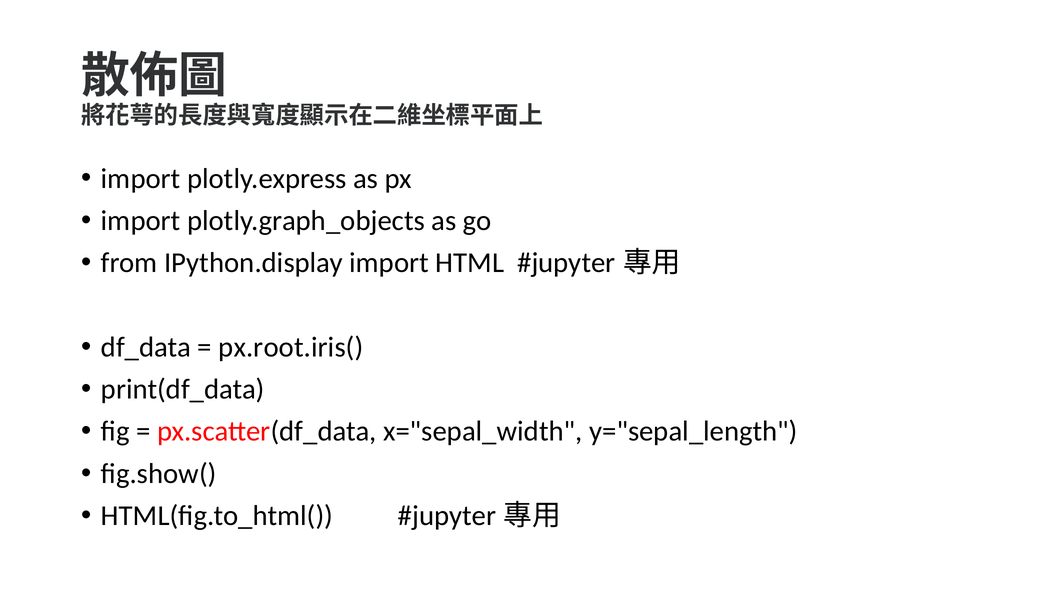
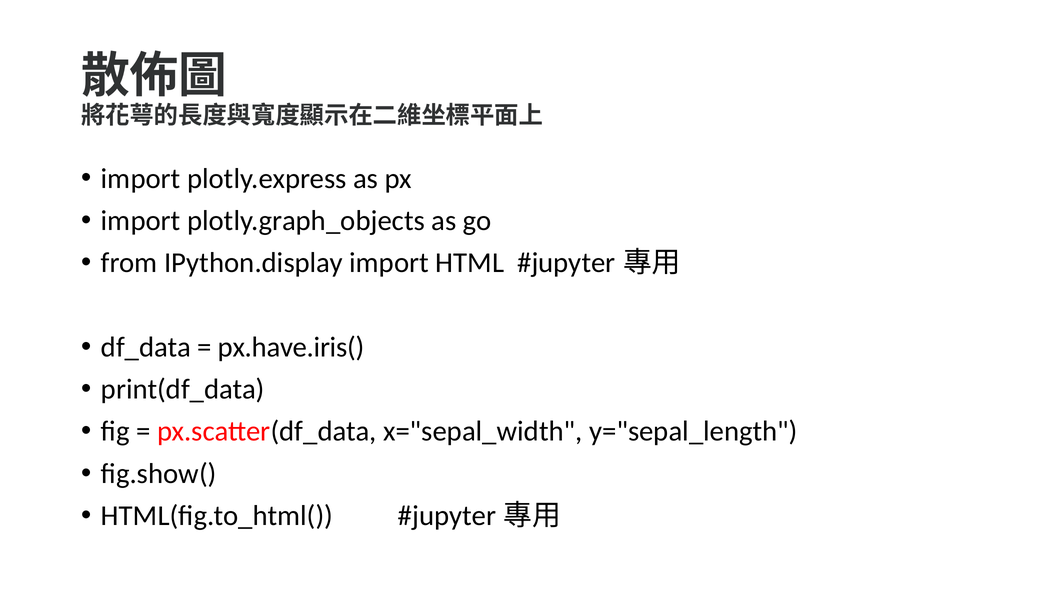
px.root.iris(: px.root.iris( -> px.have.iris( (291, 347)
